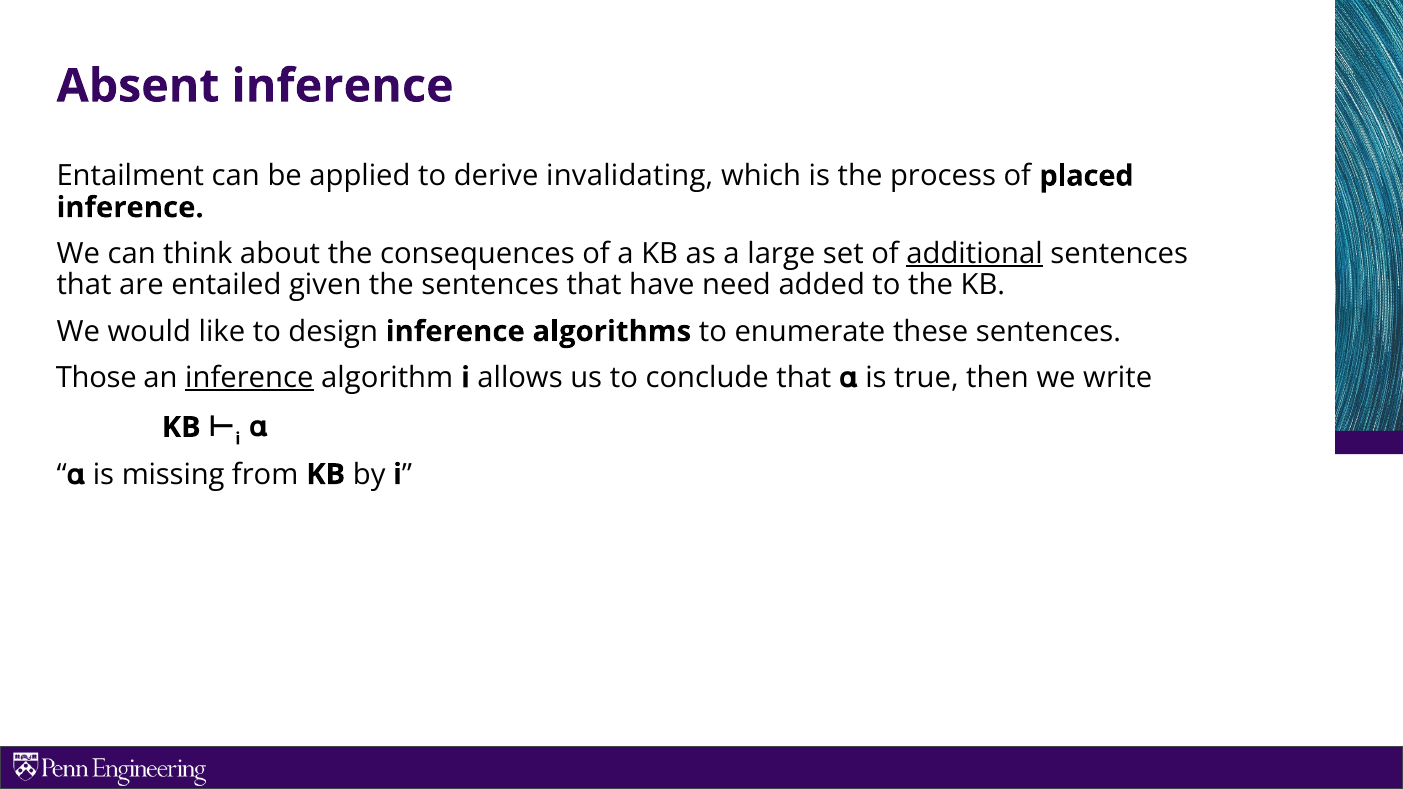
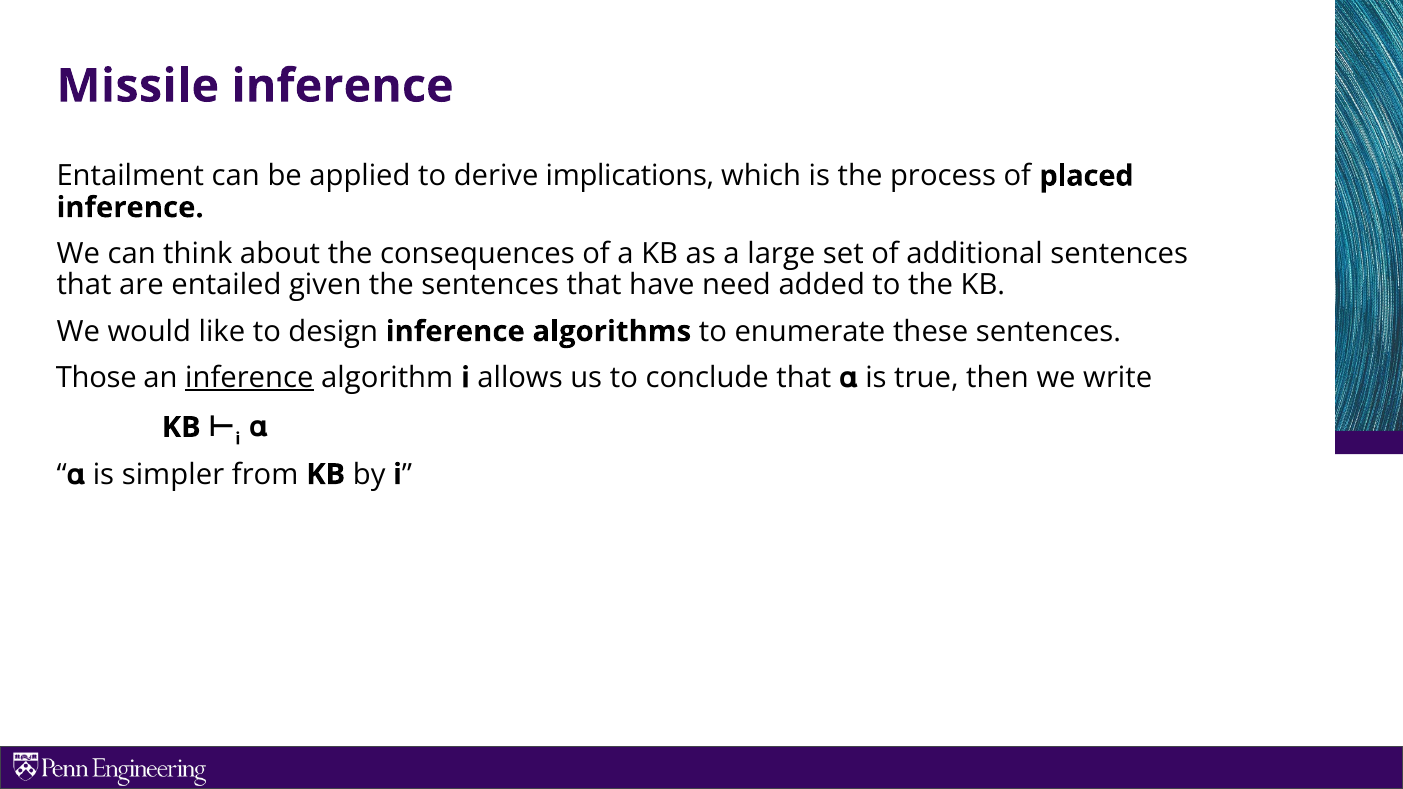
Absent: Absent -> Missile (138, 86)
invalidating: invalidating -> implications (630, 176)
additional underline: present -> none (975, 254)
missing: missing -> simpler (173, 475)
